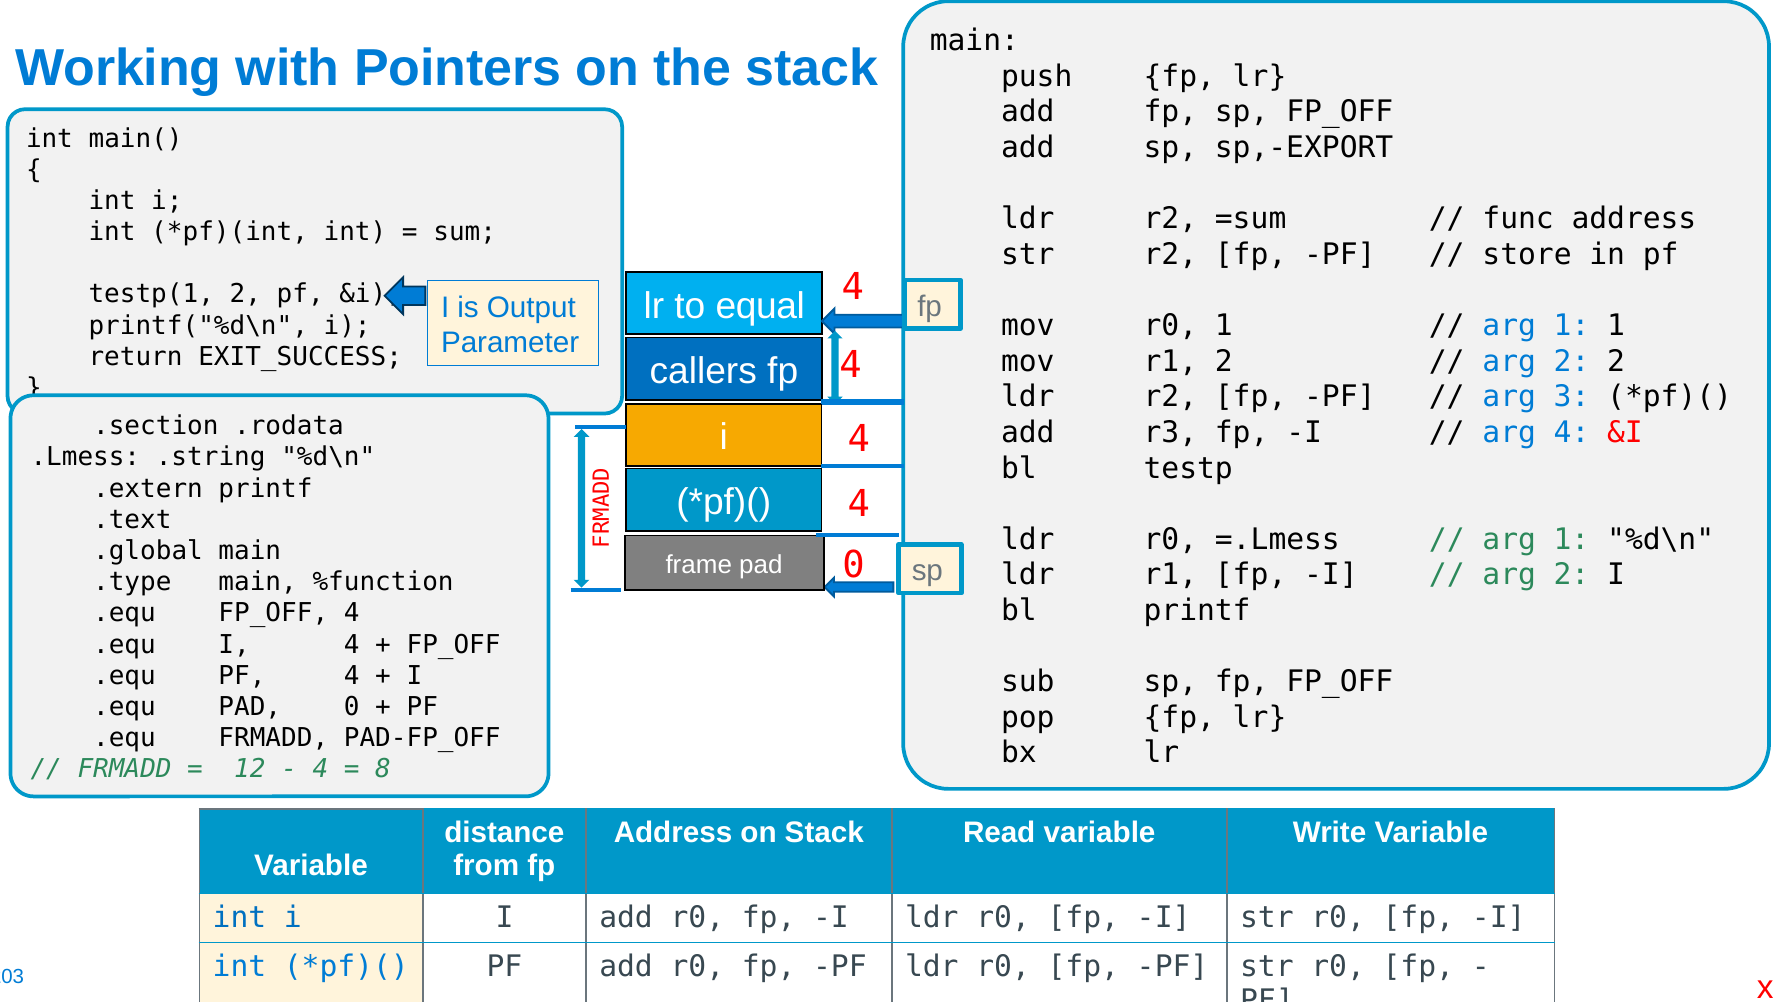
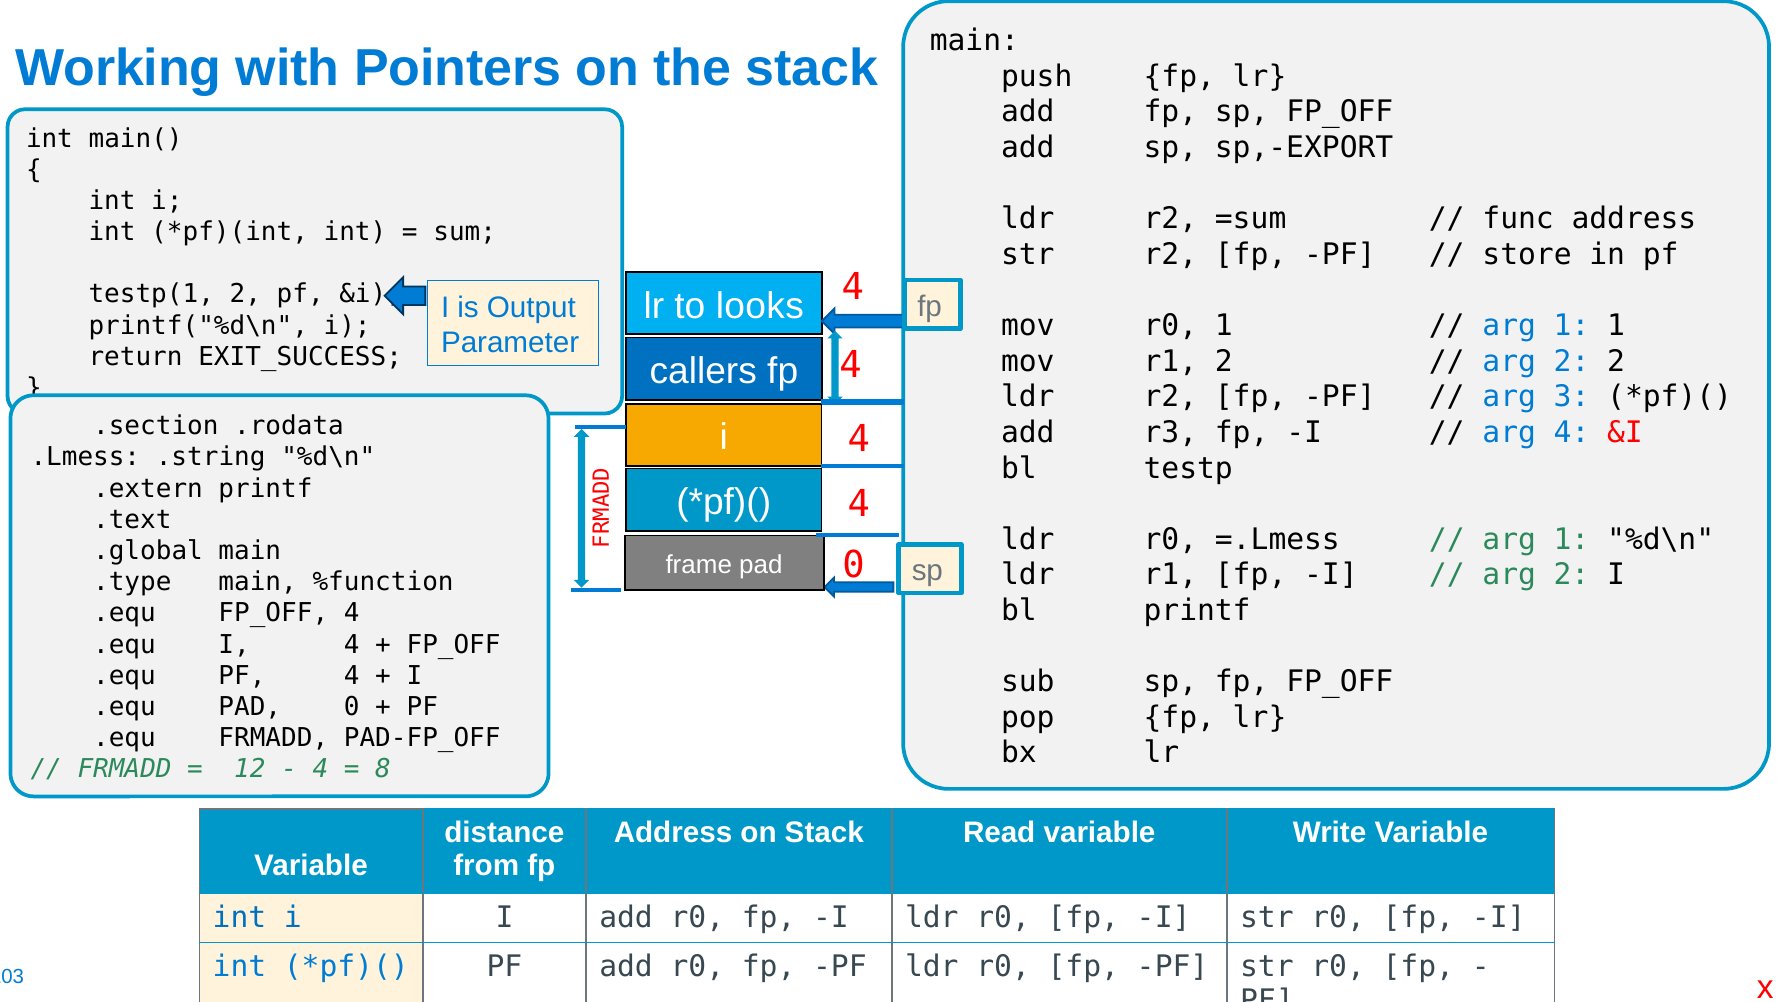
equal: equal -> looks (760, 306)
